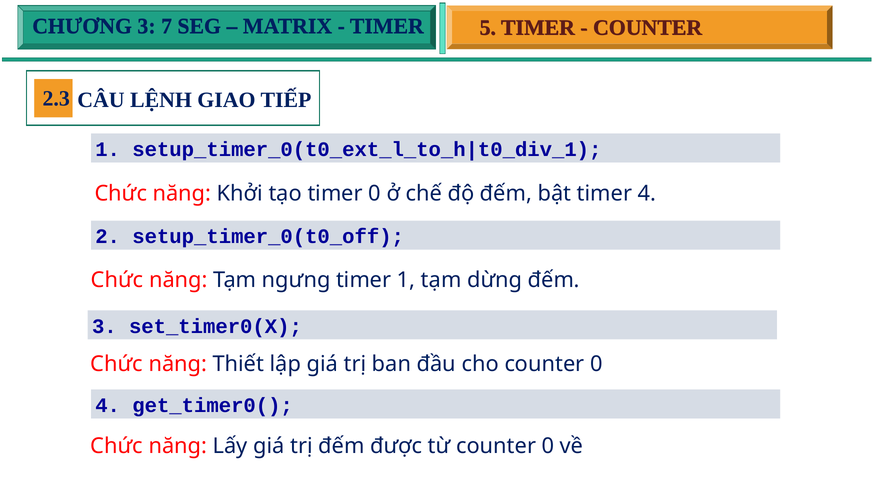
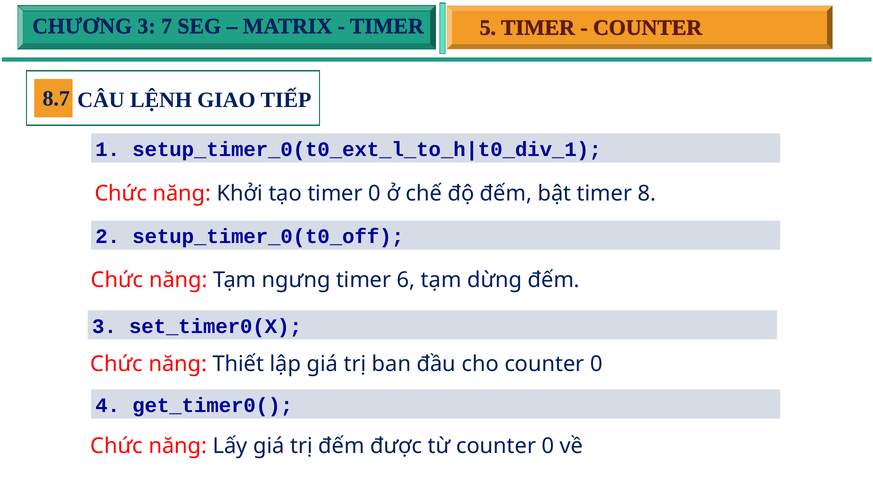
2.3: 2.3 -> 8.7 (56, 98)
timer 4: 4 -> 8 (647, 193)
timer 1: 1 -> 6 (406, 280)
